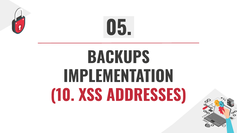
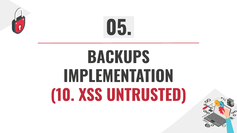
ADDRESSES: ADDRESSES -> UNTRUSTED (146, 96)
